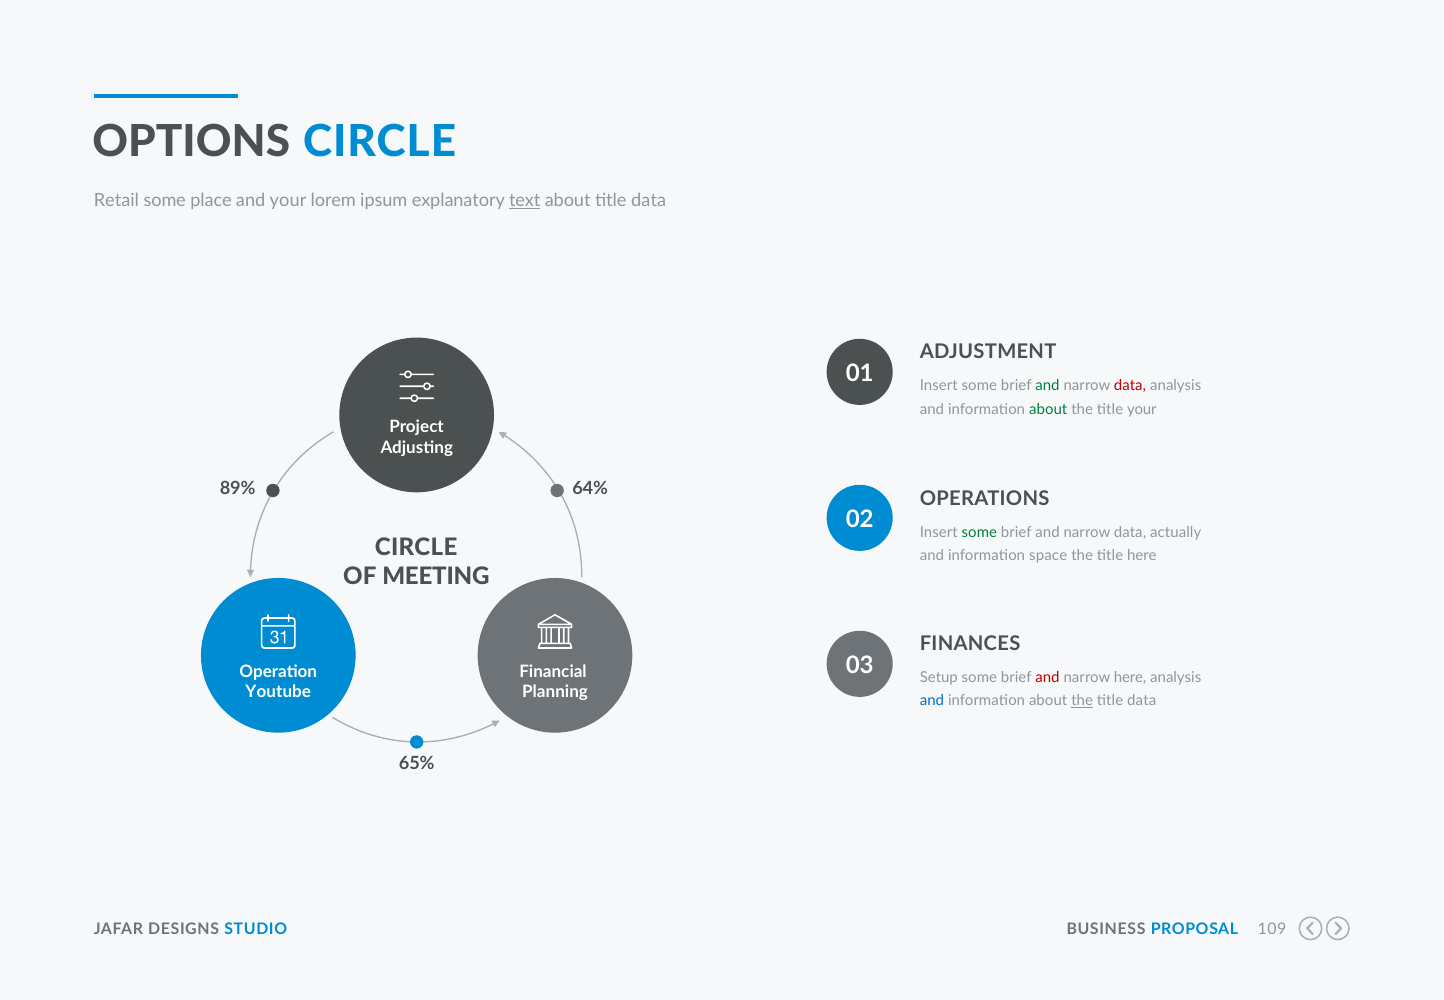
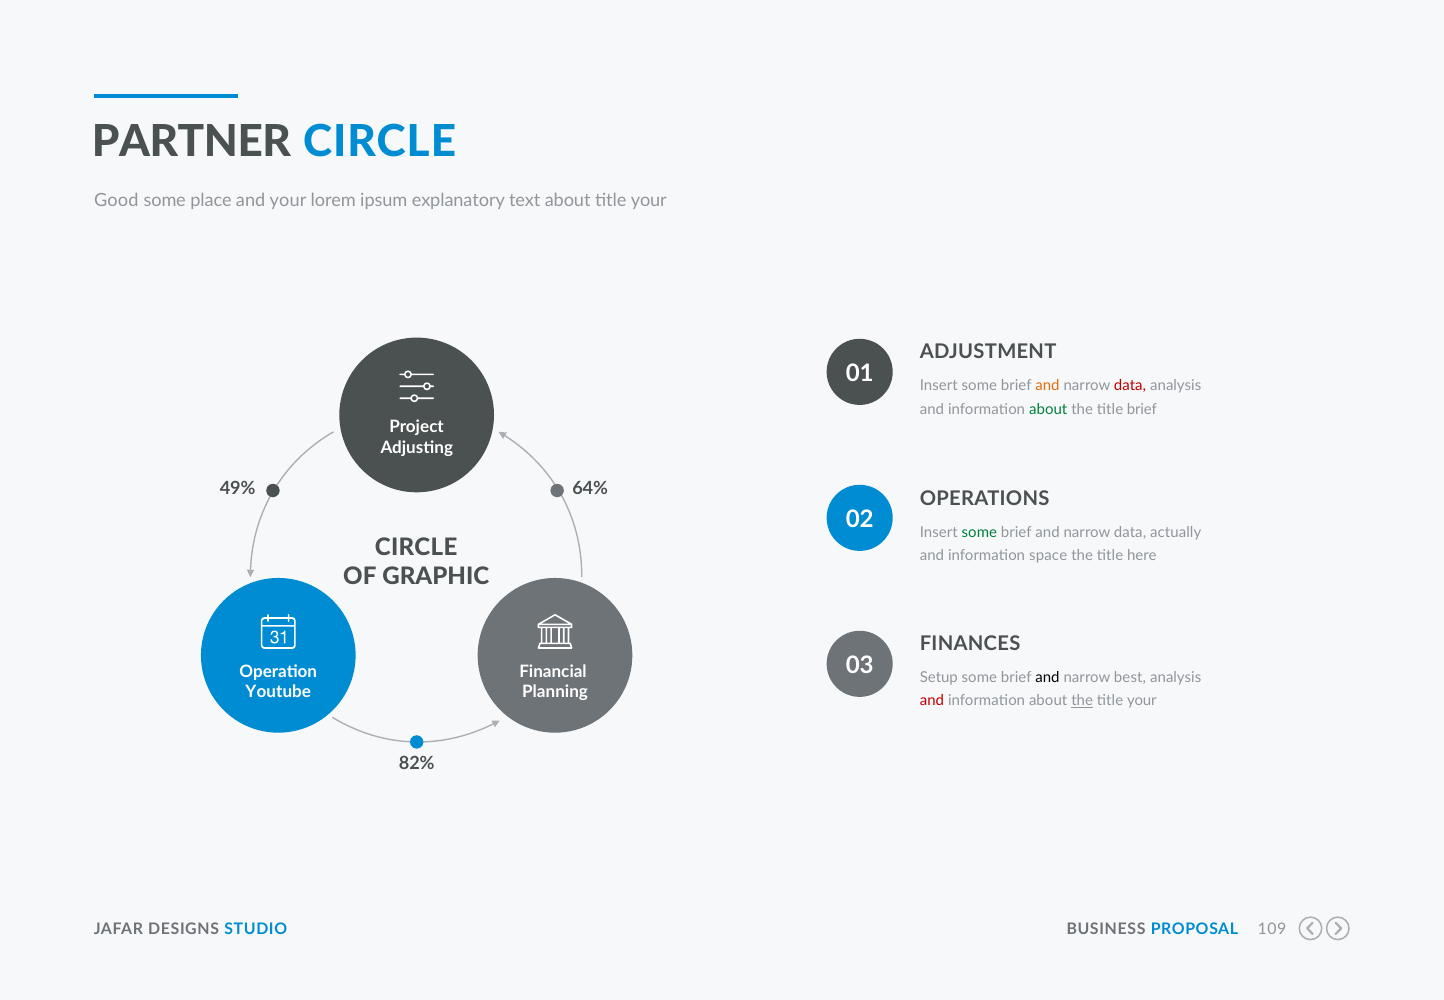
OPTIONS: OPTIONS -> PARTNER (191, 142)
Retail: Retail -> Good (116, 201)
text underline: present -> none (525, 201)
about title data: data -> your (649, 201)
and colour: green -> orange (1047, 386)
title your: your -> brief (1142, 409)
89%: 89% -> 49% (238, 489)
MEETING: MEETING -> GRAPHIC (436, 576)
and colour: red -> black (1047, 677)
narrow here: here -> best (1130, 677)
and colour: blue -> red (932, 701)
data: data -> your (1142, 701)
65%: 65% -> 82% (417, 764)
